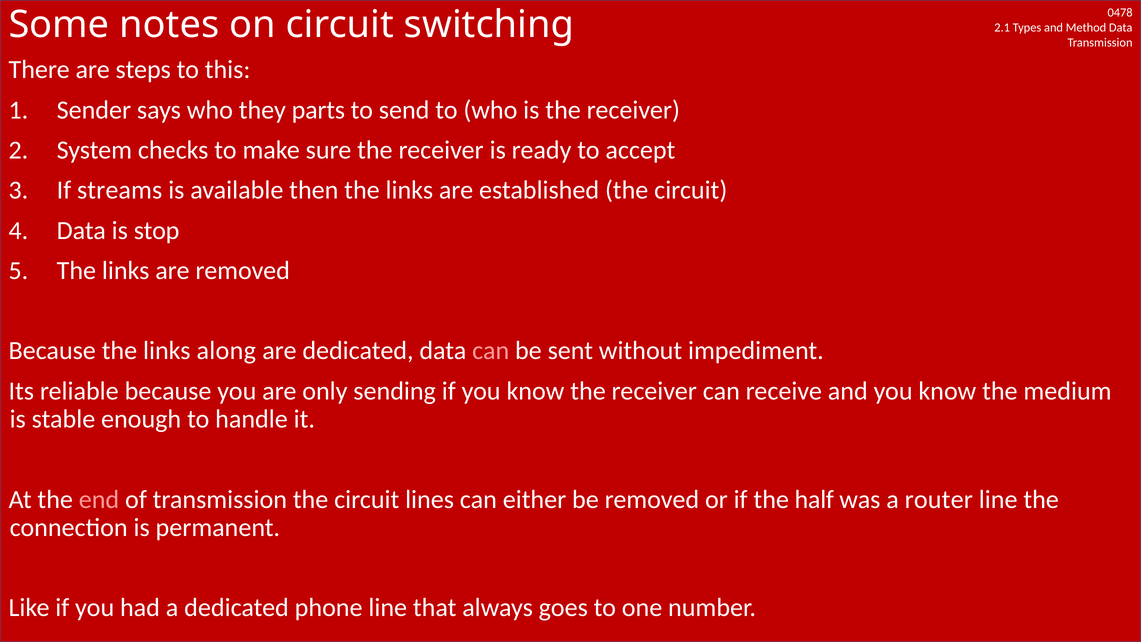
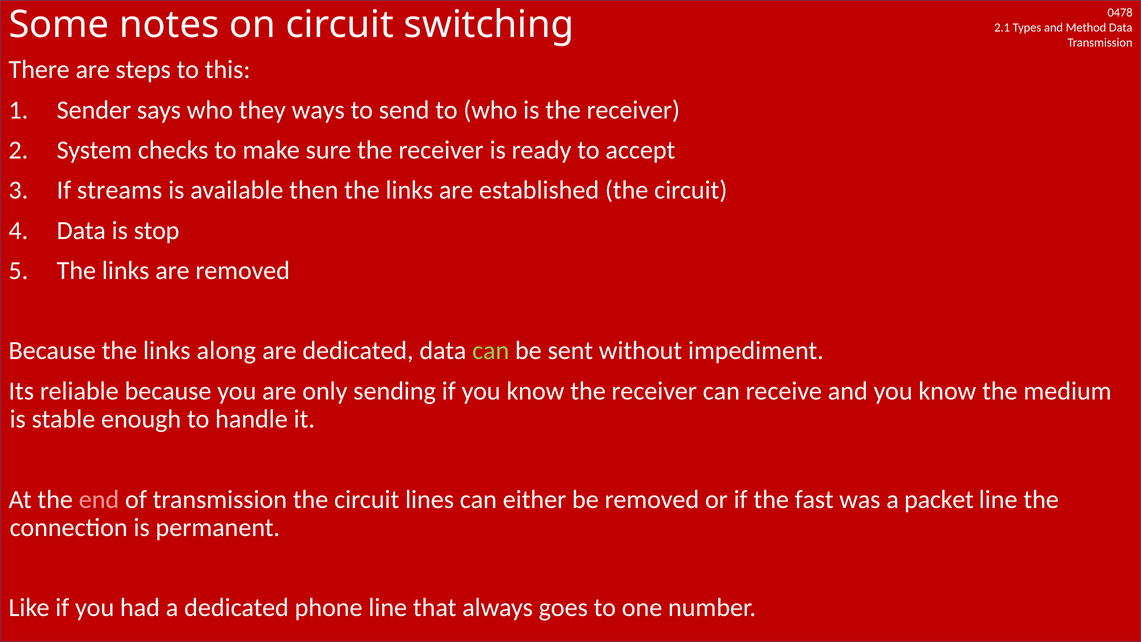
parts: parts -> ways (318, 110)
can colour: pink -> light green (491, 351)
half: half -> fast (814, 499)
router: router -> packet (939, 499)
